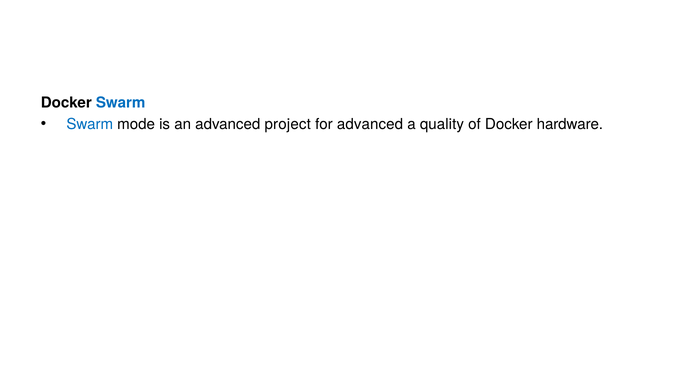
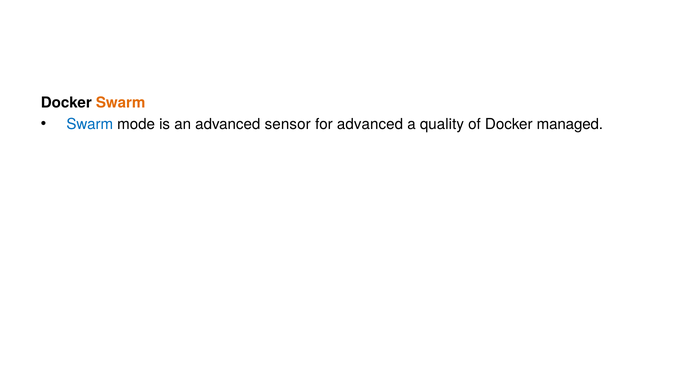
Swarm colour: blue -> orange (121, 103)
project: project -> sensor (288, 124)
hardware: hardware -> managed (570, 124)
